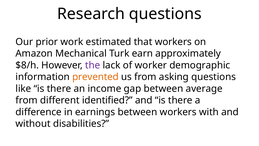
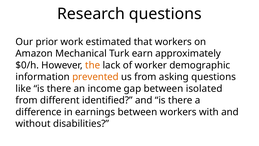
$8/h: $8/h -> $0/h (27, 65)
the colour: purple -> orange (93, 65)
average: average -> isolated (204, 88)
